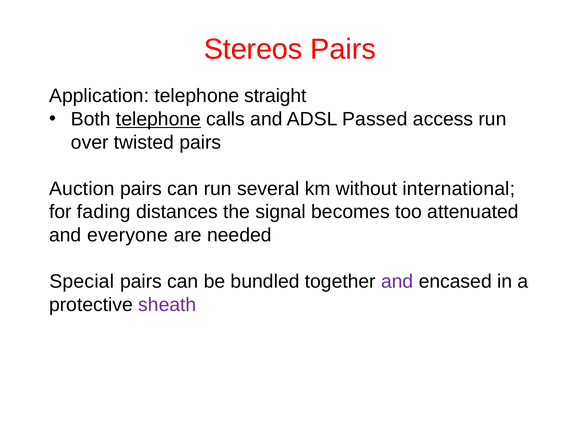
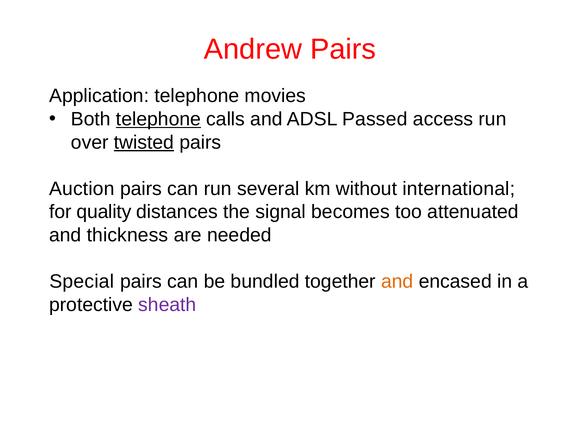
Stereos: Stereos -> Andrew (253, 49)
straight: straight -> movies (275, 96)
twisted underline: none -> present (144, 142)
fading: fading -> quality (104, 212)
everyone: everyone -> thickness (128, 235)
and colour: purple -> orange (397, 282)
